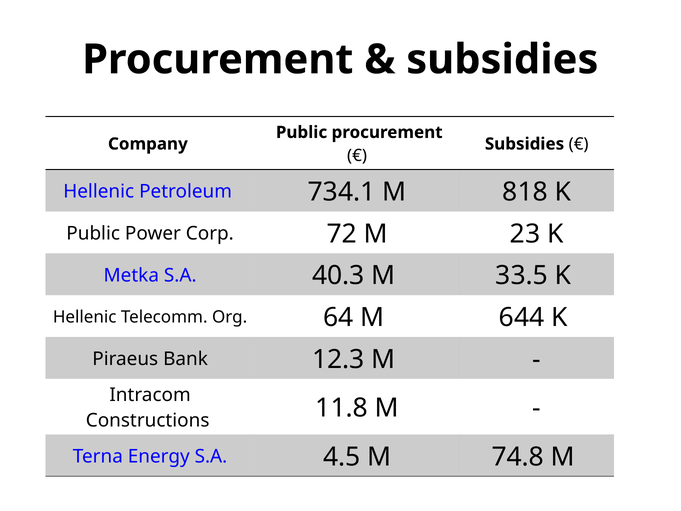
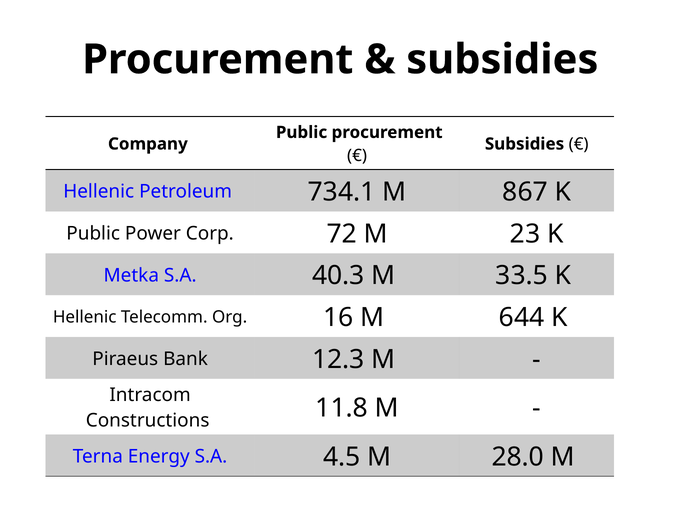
818: 818 -> 867 (525, 192)
64: 64 -> 16 (338, 317)
74.8: 74.8 -> 28.0 (518, 457)
